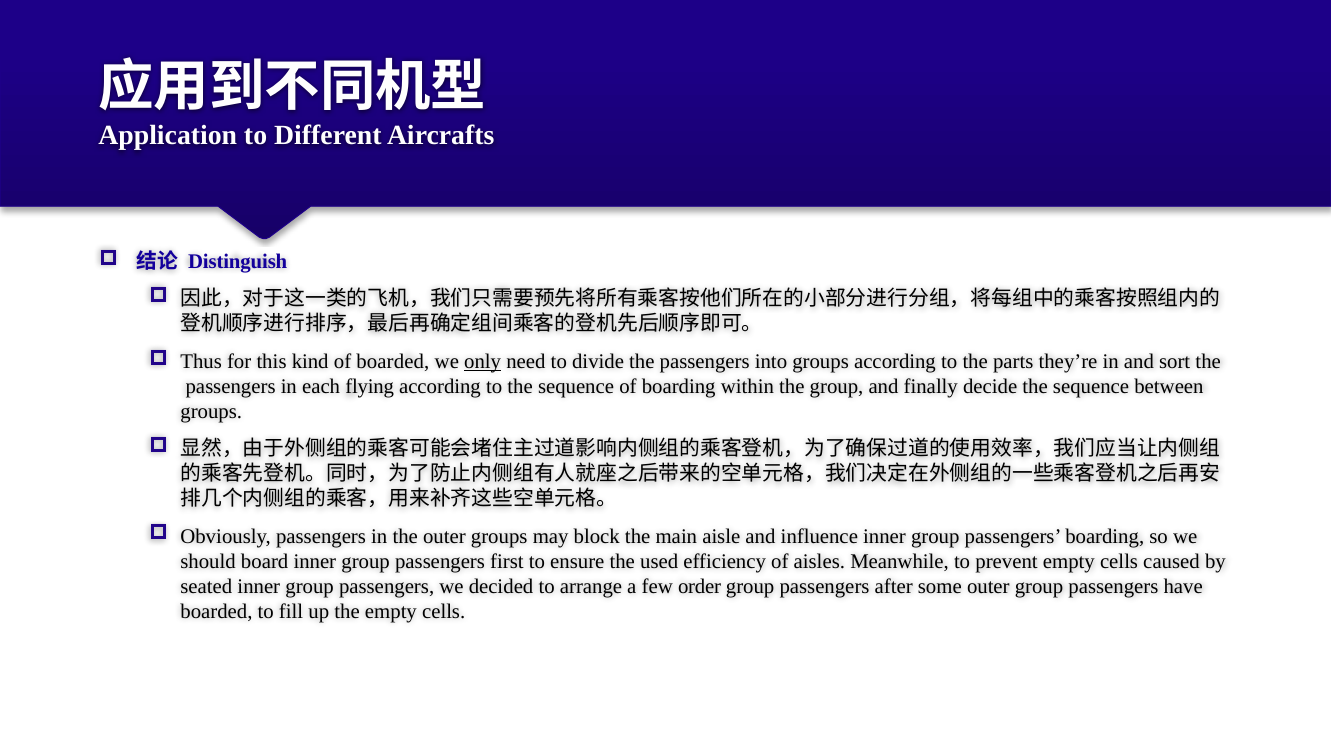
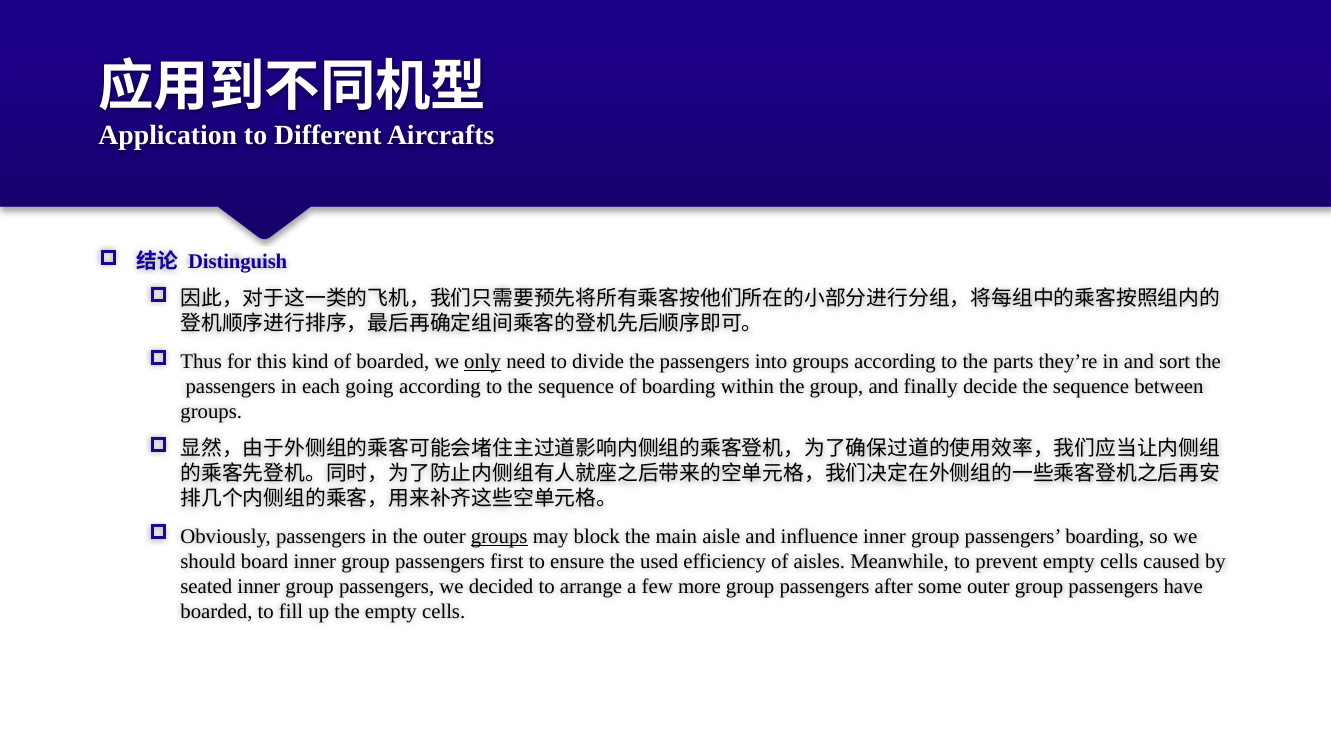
flying: flying -> going (369, 386)
groups underline: none -> present (499, 536)
order: order -> more (699, 586)
